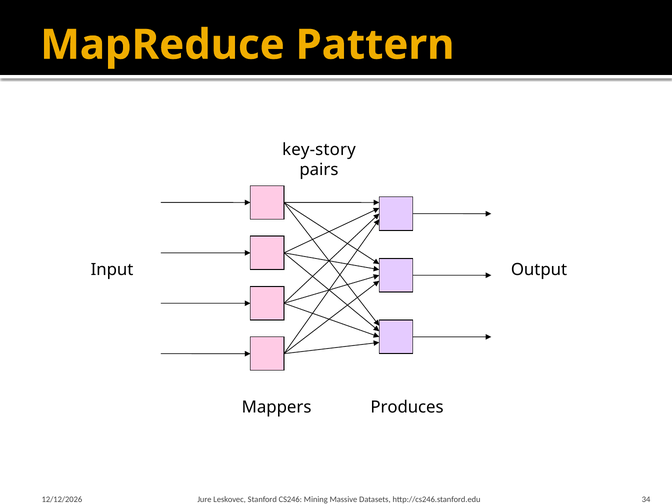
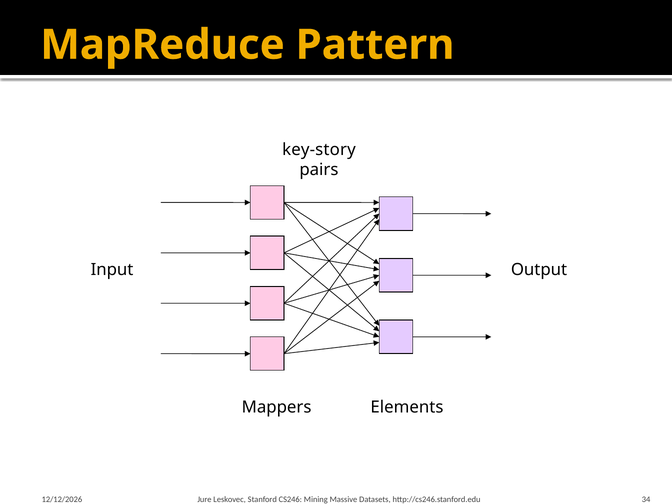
Produces: Produces -> Elements (407, 407)
